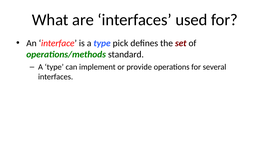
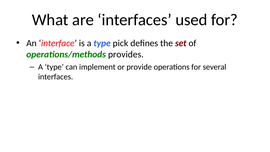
standard: standard -> provides (126, 54)
